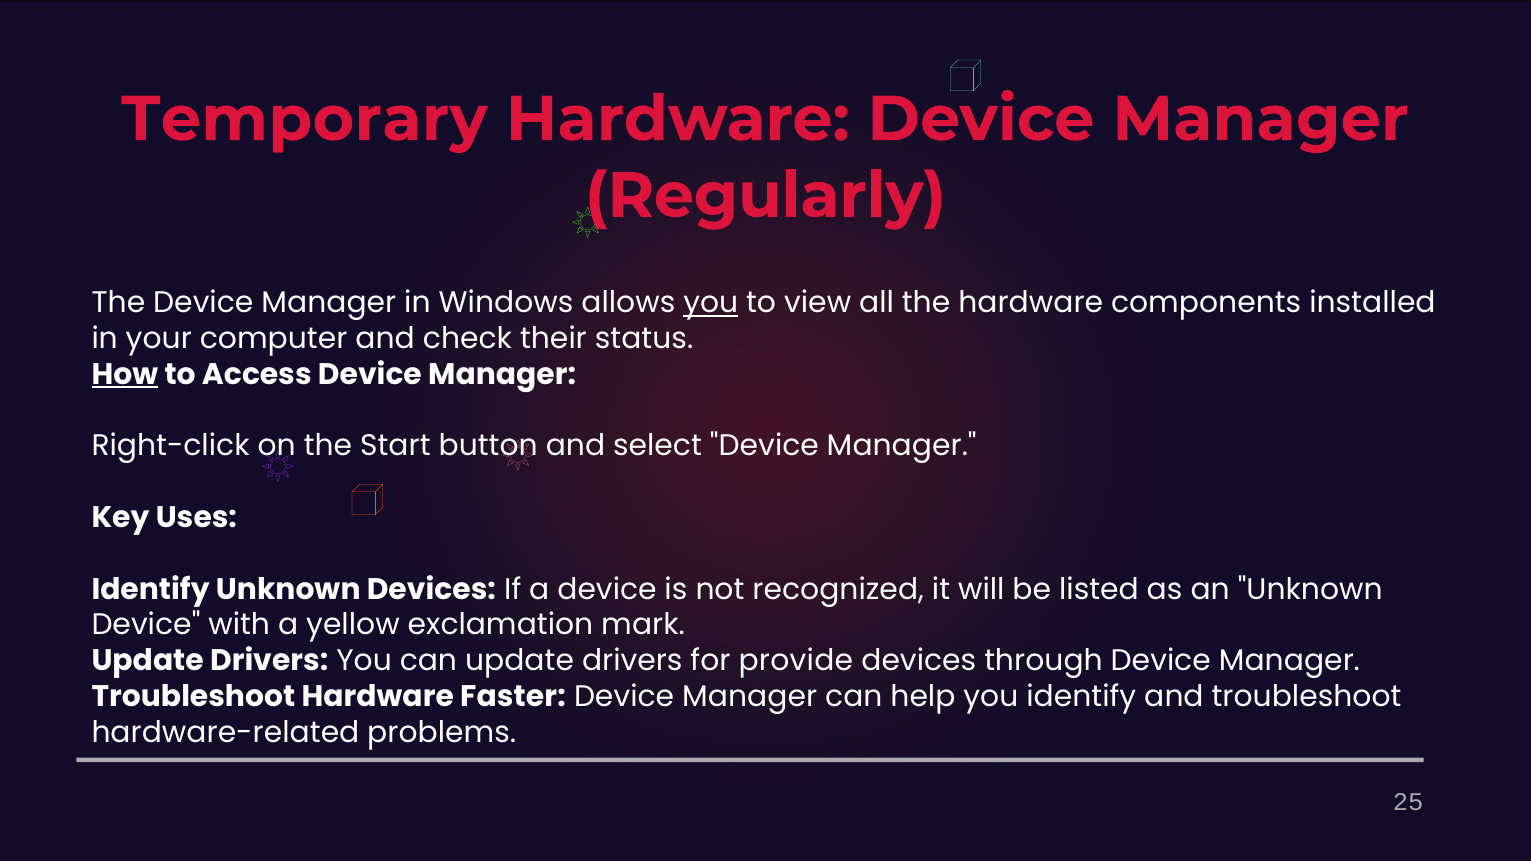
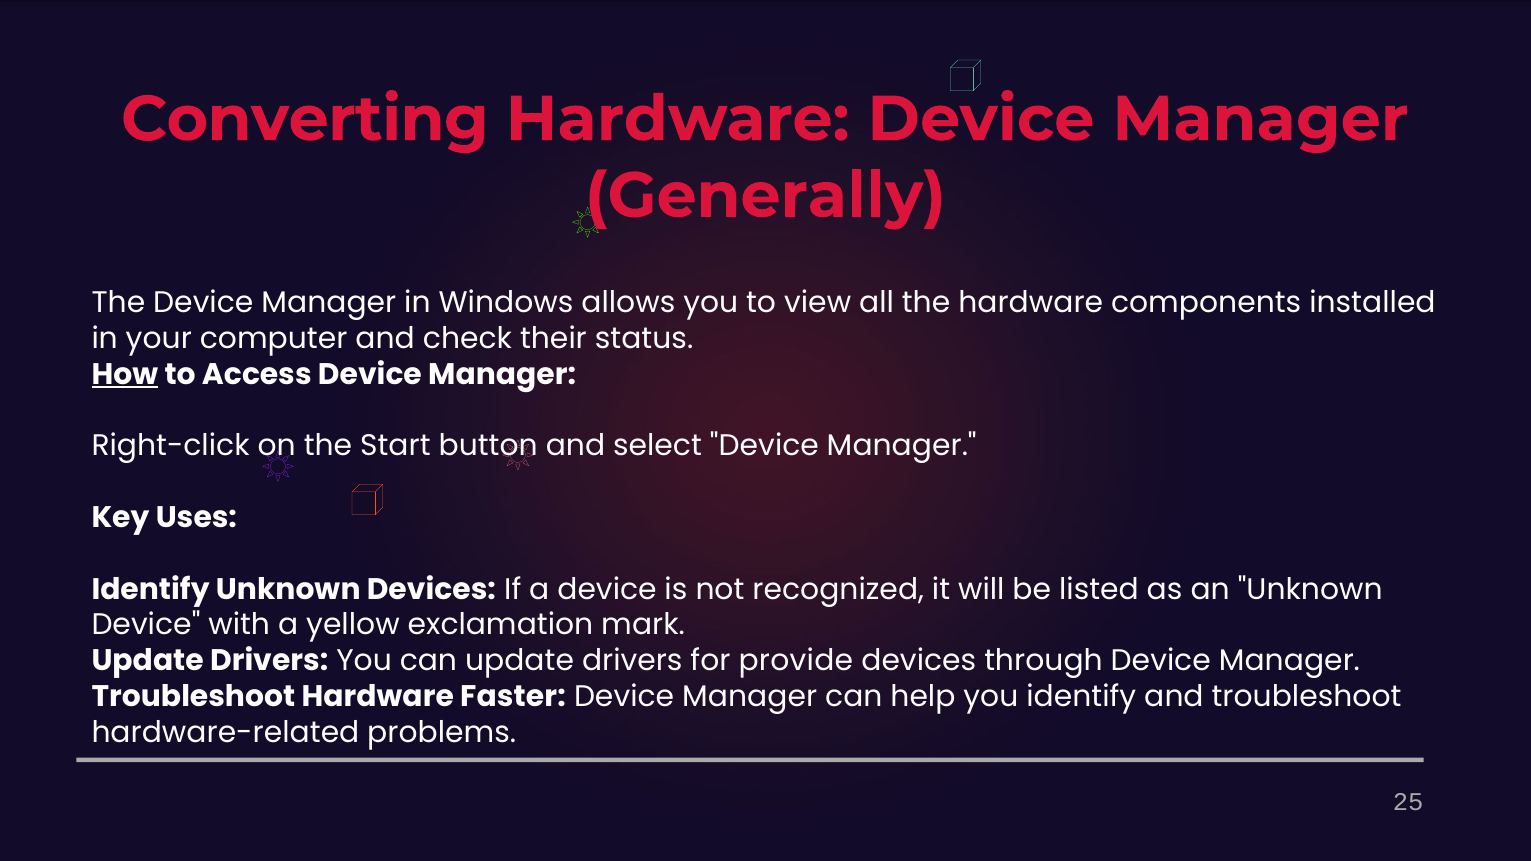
Temporary: Temporary -> Converting (305, 119)
Regularly: Regularly -> Generally (765, 196)
you underline: present -> none (711, 303)
